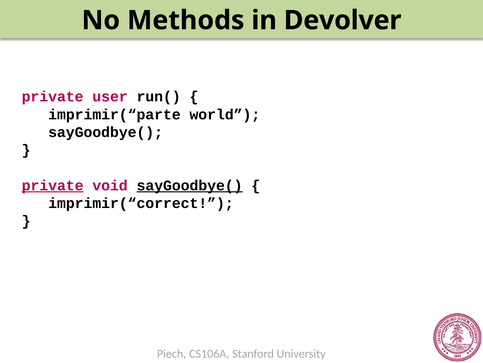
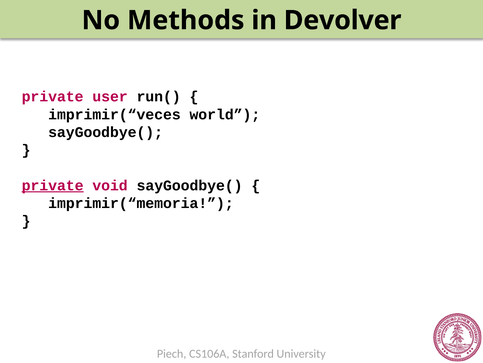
imprimir(“parte: imprimir(“parte -> imprimir(“veces (114, 114)
sayGoodbye( underline: present -> none (190, 185)
imprimir(“correct: imprimir(“correct -> imprimir(“memoria (141, 203)
